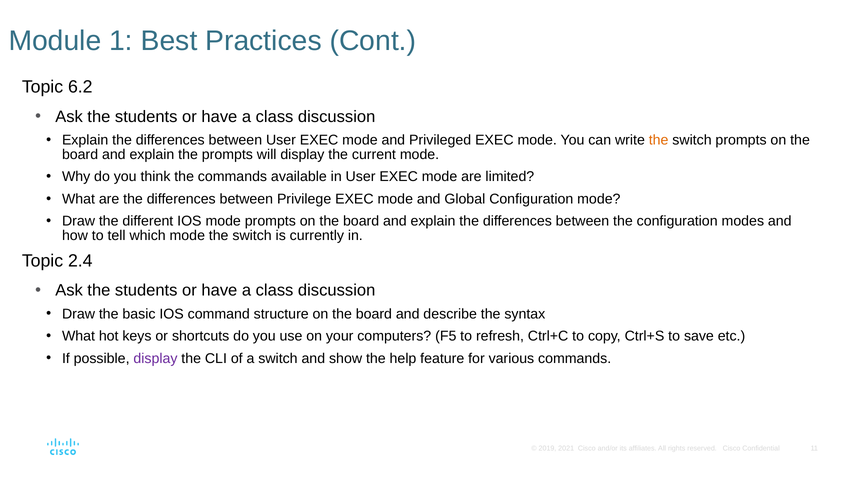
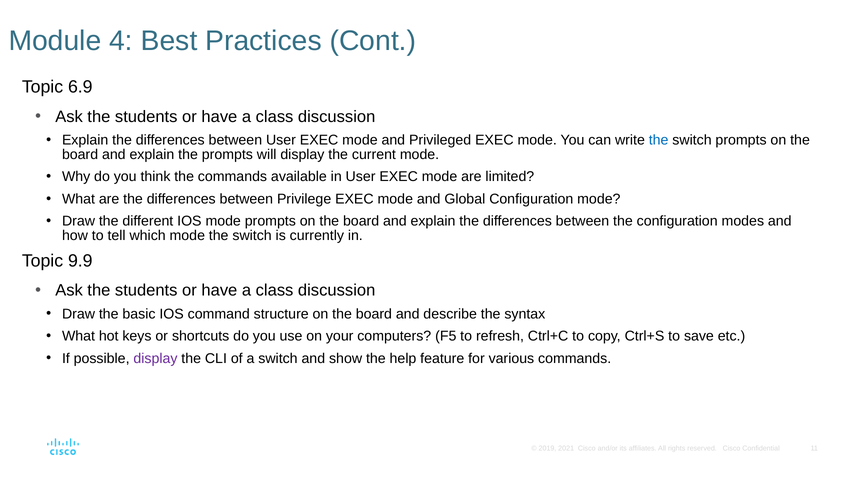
1: 1 -> 4 (121, 41)
6.2: 6.2 -> 6.9 (80, 87)
the colour: orange -> blue (659, 140)
2.4: 2.4 -> 9.9 (80, 261)
